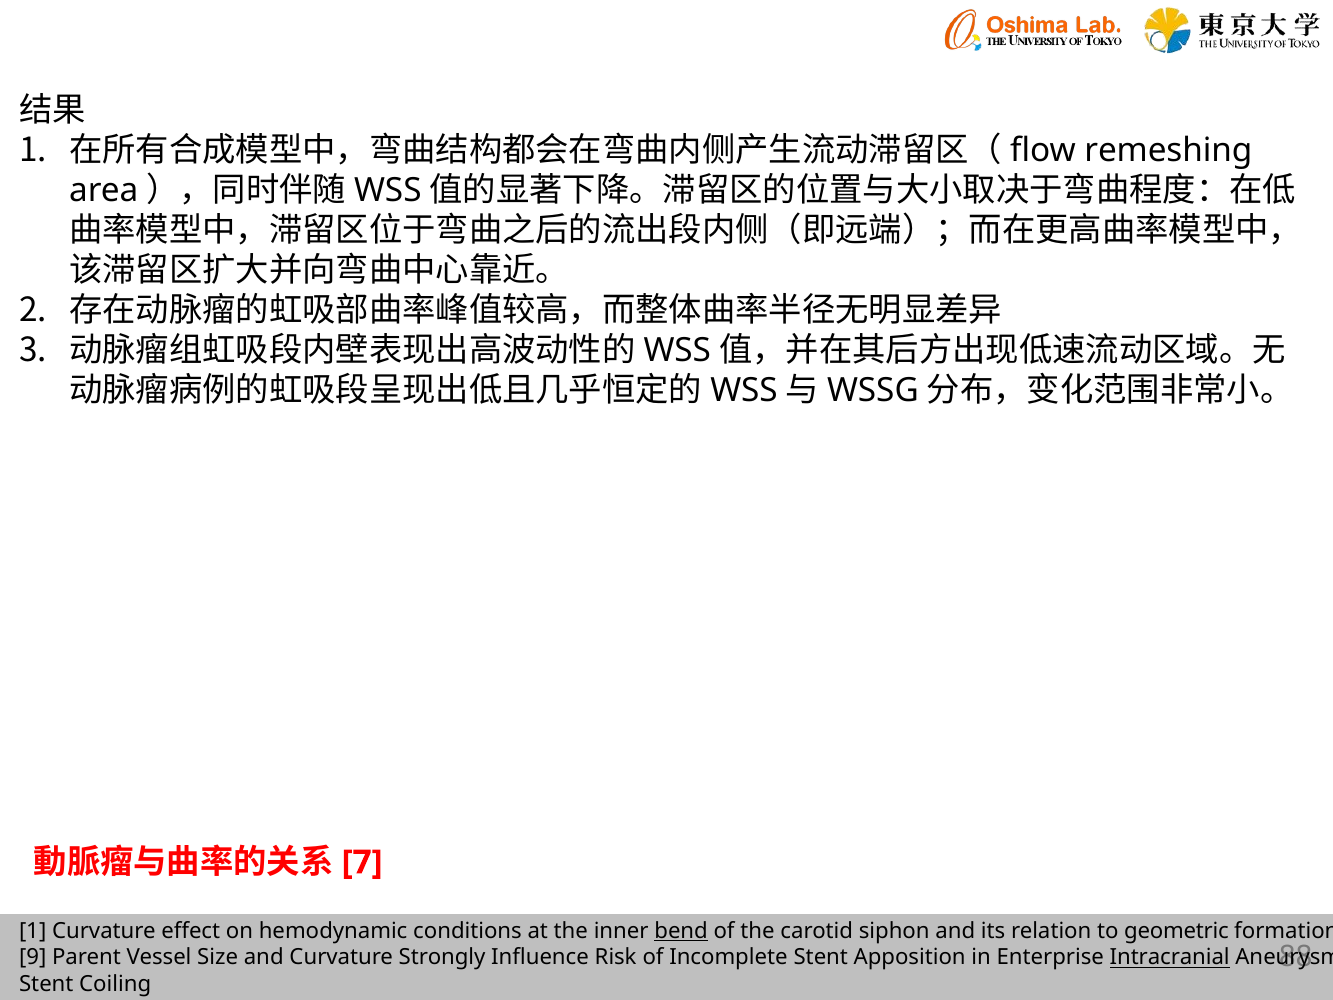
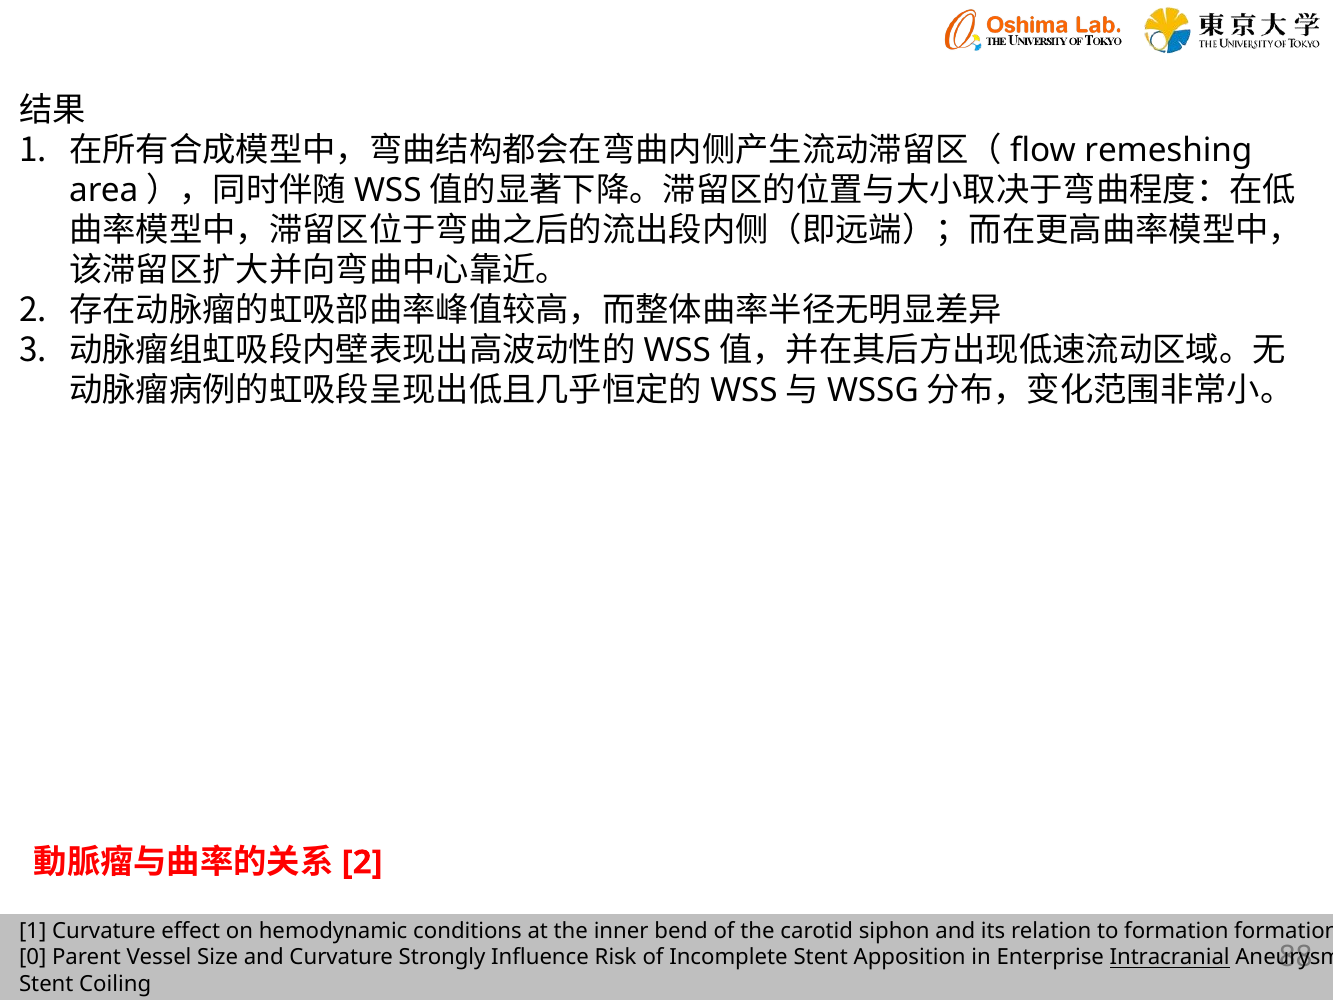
7: 7 -> 2 (362, 862)
bend underline: present -> none (681, 931)
to geometric: geometric -> formation (1176, 931)
9: 9 -> 0 (33, 957)
